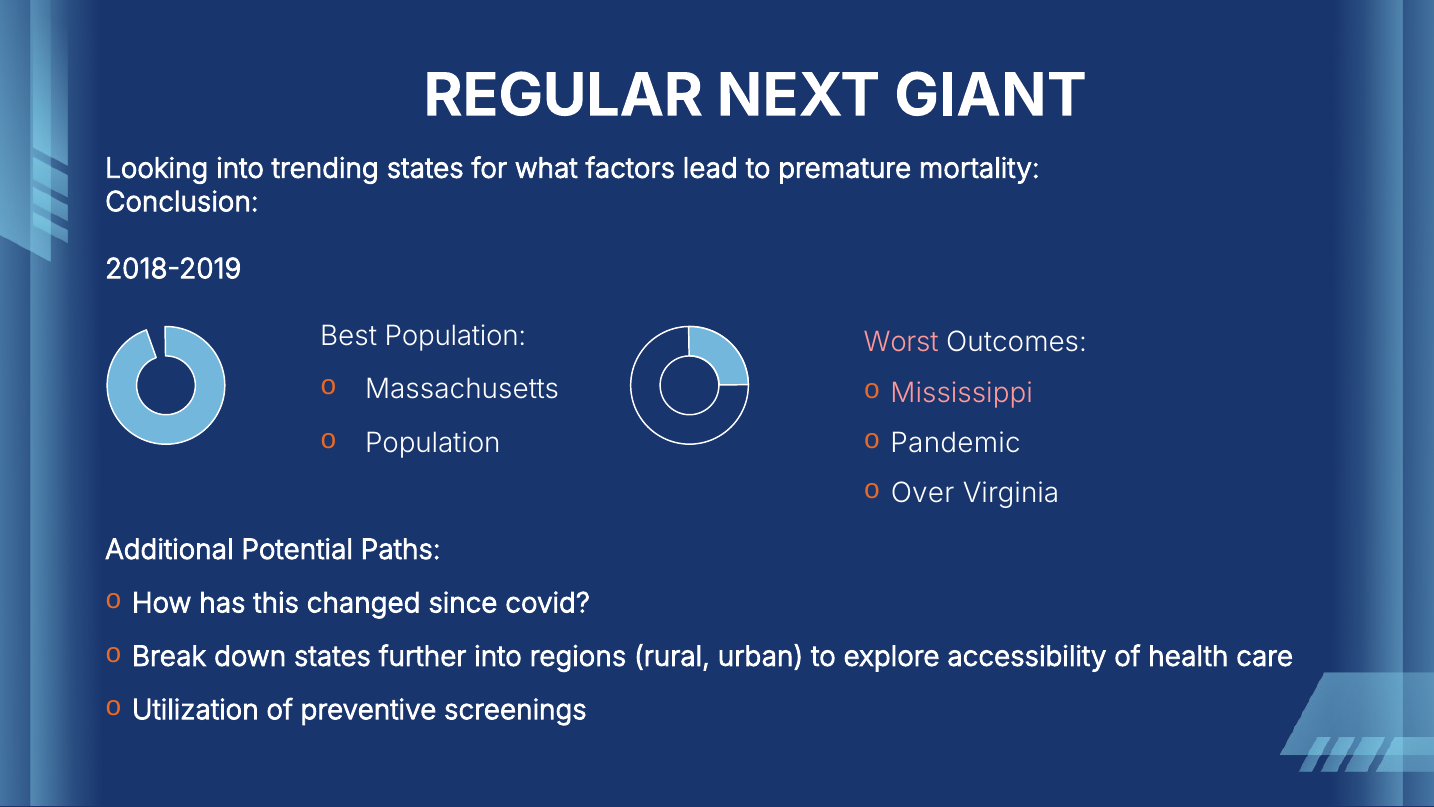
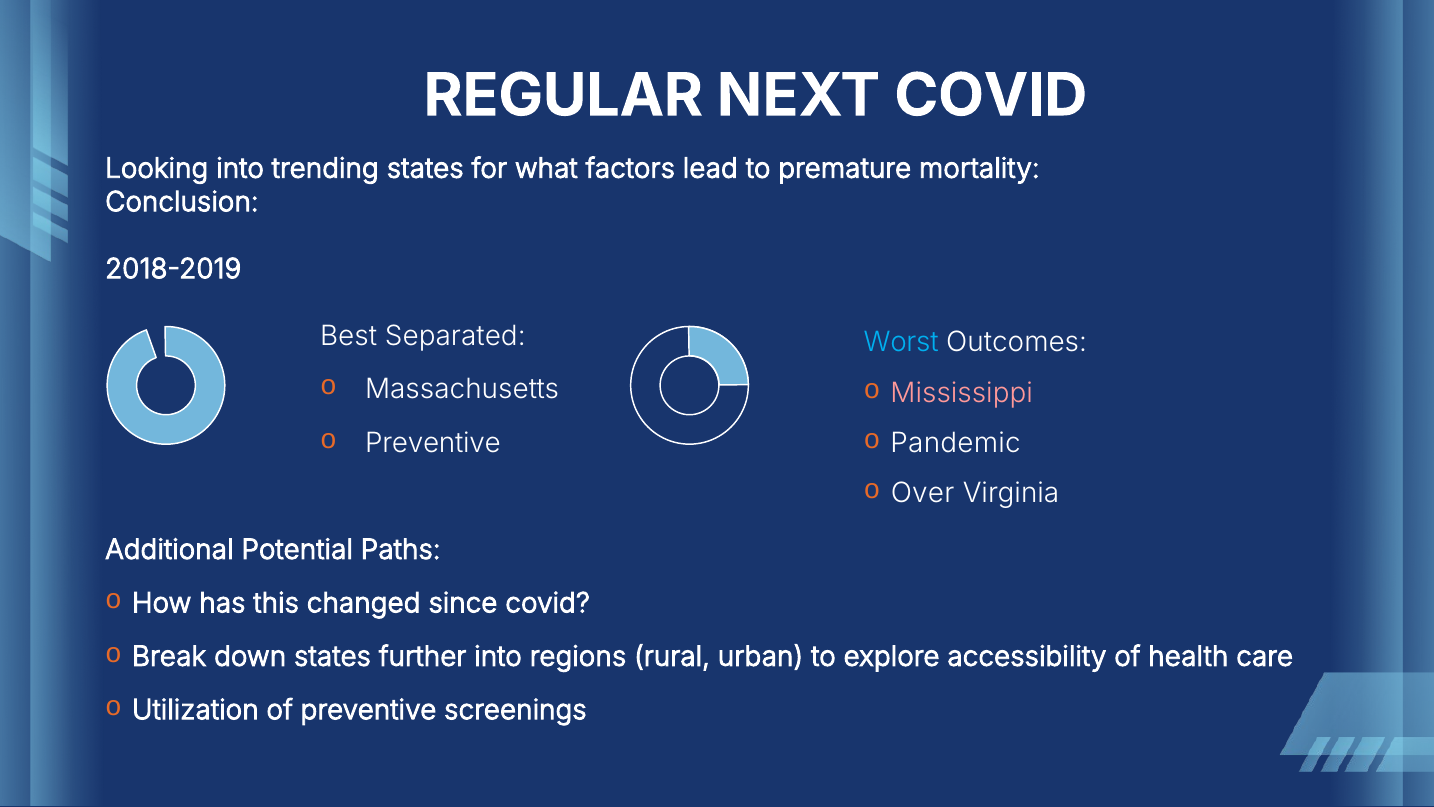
NEXT GIANT: GIANT -> COVID (991, 96)
Best Population: Population -> Separated (455, 336)
Worst colour: pink -> light blue (901, 343)
Population: Population -> Preventive (433, 443)
